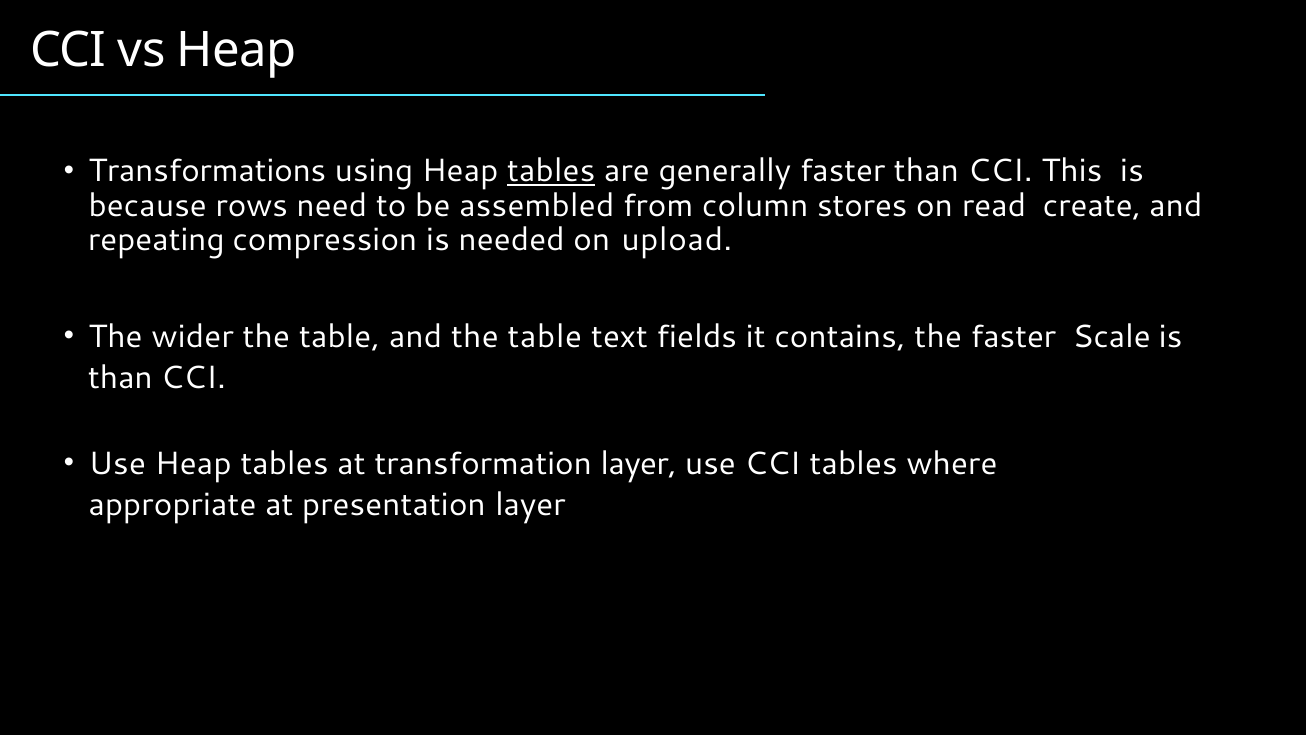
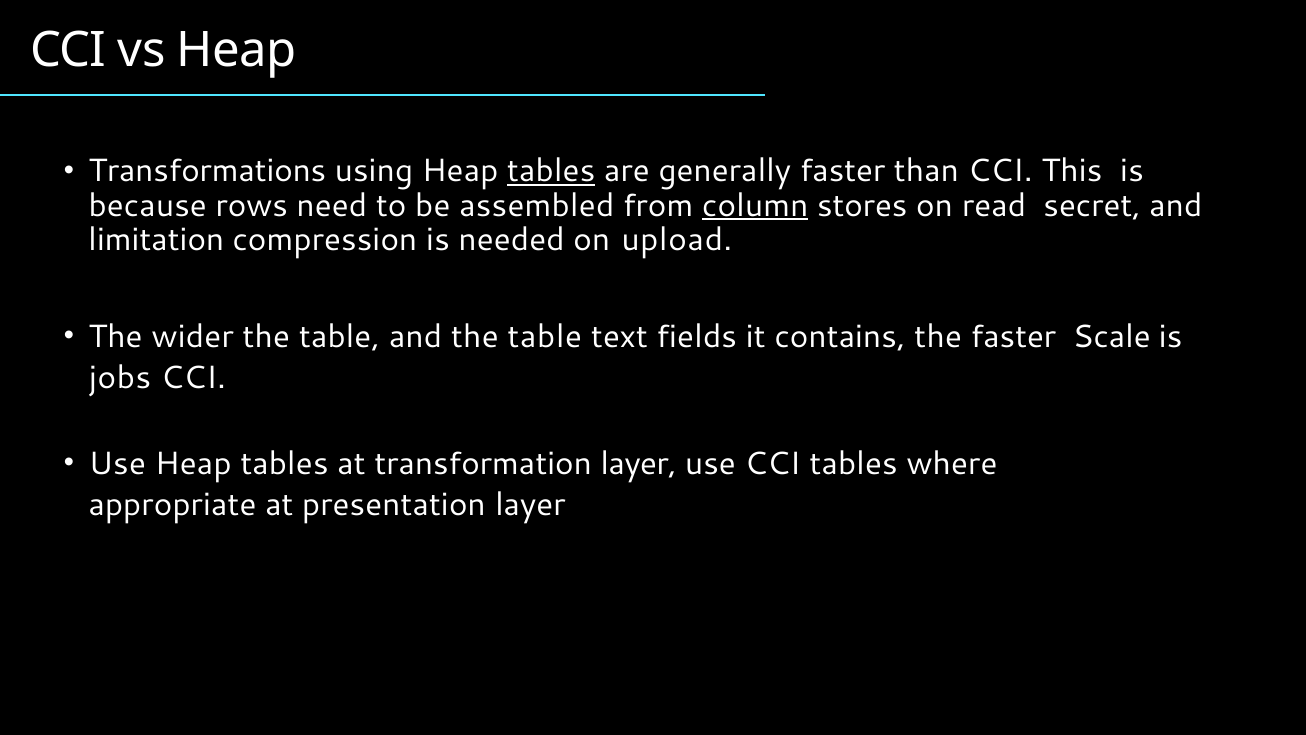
column underline: none -> present (755, 205)
create: create -> secret (1092, 205)
repeating: repeating -> limitation (156, 240)
than: than -> jobs (120, 377)
